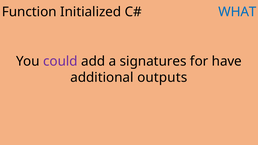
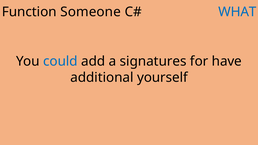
Initialized: Initialized -> Someone (91, 12)
could colour: purple -> blue (60, 61)
outputs: outputs -> yourself (162, 78)
